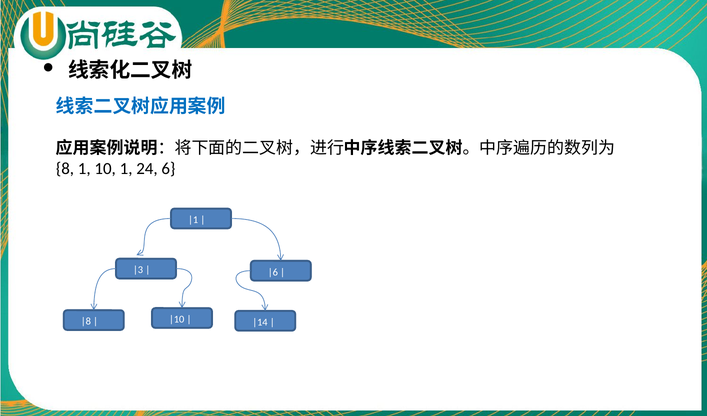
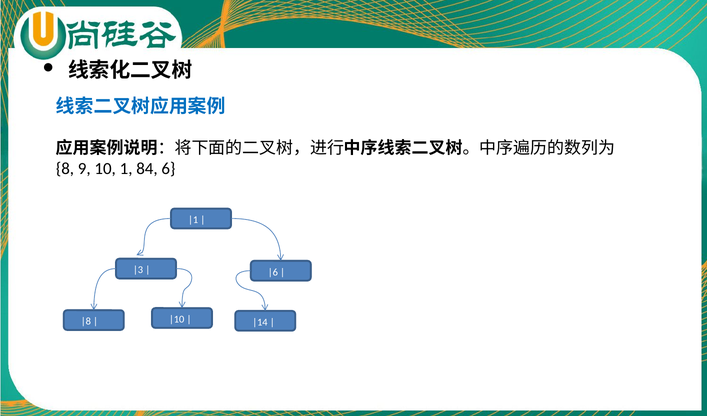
8 1: 1 -> 9 (84, 169)
24: 24 -> 84 (147, 169)
